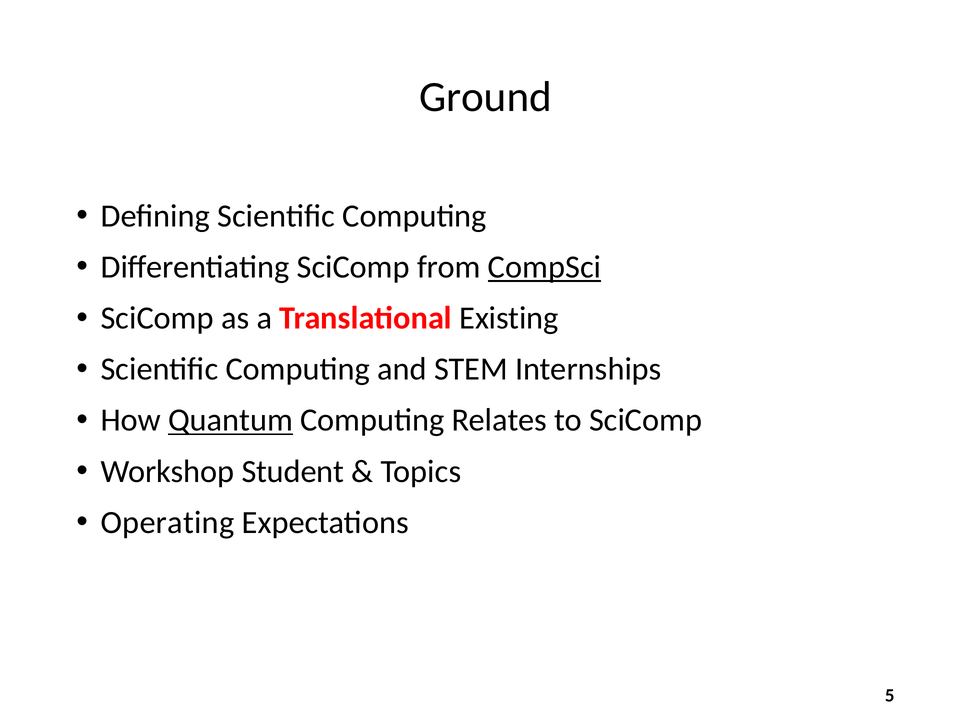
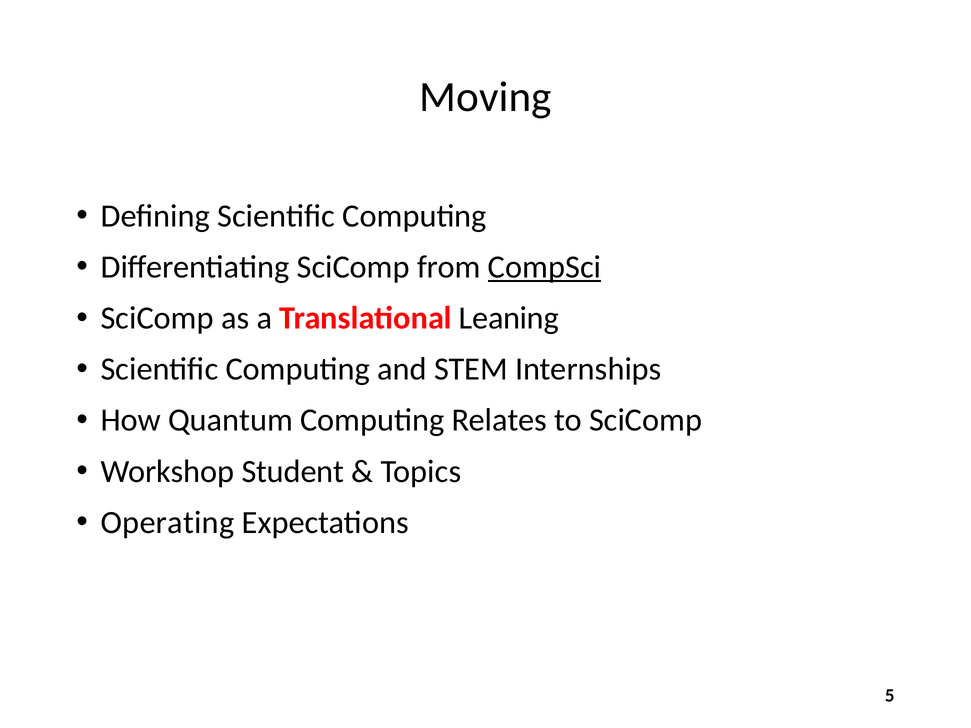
Ground: Ground -> Moving (485, 97)
Existing: Existing -> Leaning (509, 318)
Quantum underline: present -> none (231, 420)
